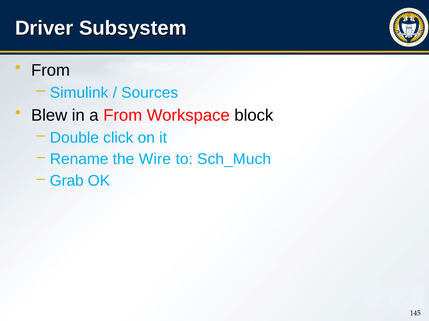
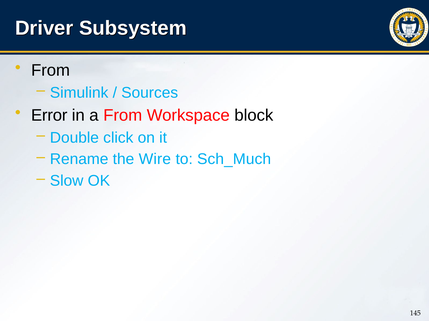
Blew: Blew -> Error (49, 116)
Grab: Grab -> Slow (67, 181)
